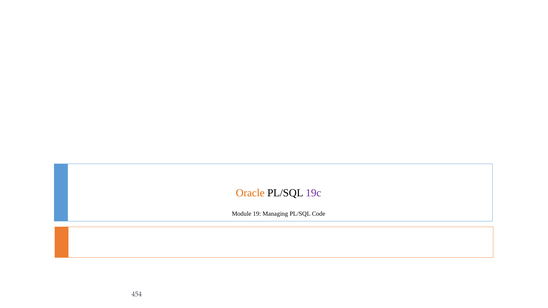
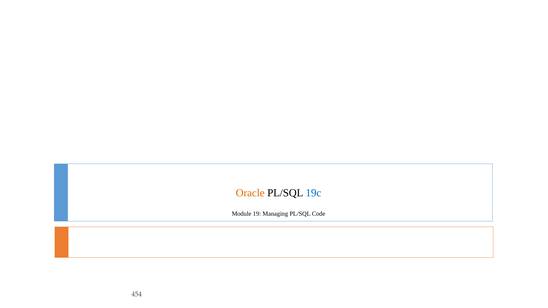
19c colour: purple -> blue (313, 193)
